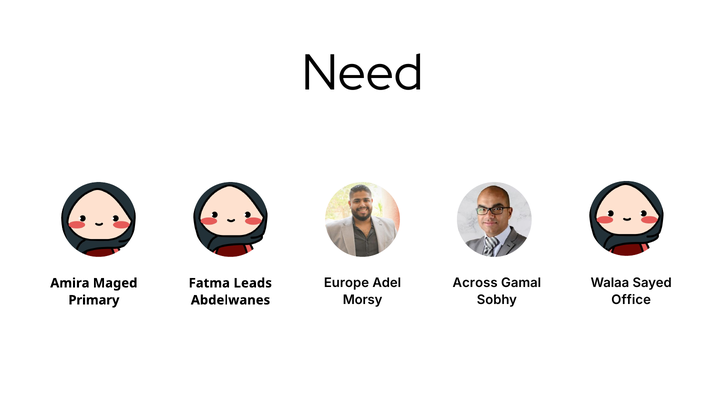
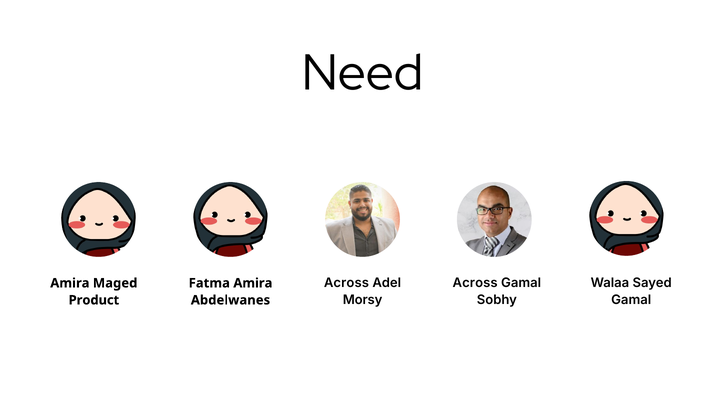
Europe: Europe -> Across (346, 283)
Fatma Leads: Leads -> Amira (253, 283)
Office: Office -> Gamal (631, 300)
Primary: Primary -> Product (94, 300)
